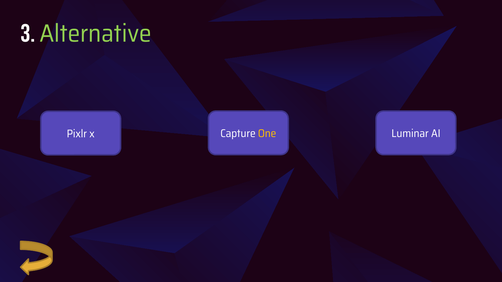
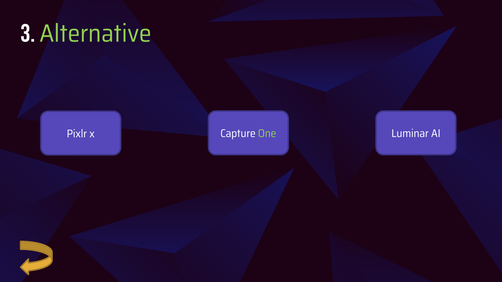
One colour: yellow -> light green (267, 134)
